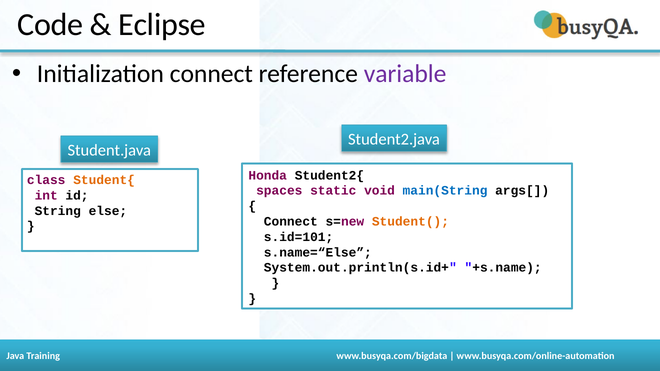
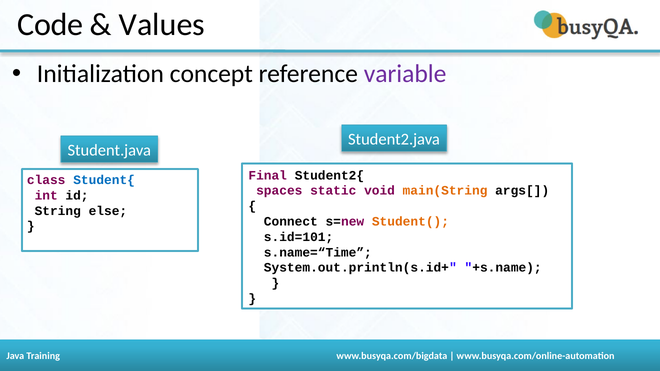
Eclipse: Eclipse -> Values (162, 25)
Initialization connect: connect -> concept (211, 74)
Honda: Honda -> Final (268, 175)
Student{ colour: orange -> blue (104, 180)
main(String colour: blue -> orange (445, 191)
s.name=“Else: s.name=“Else -> s.name=“Time (318, 253)
